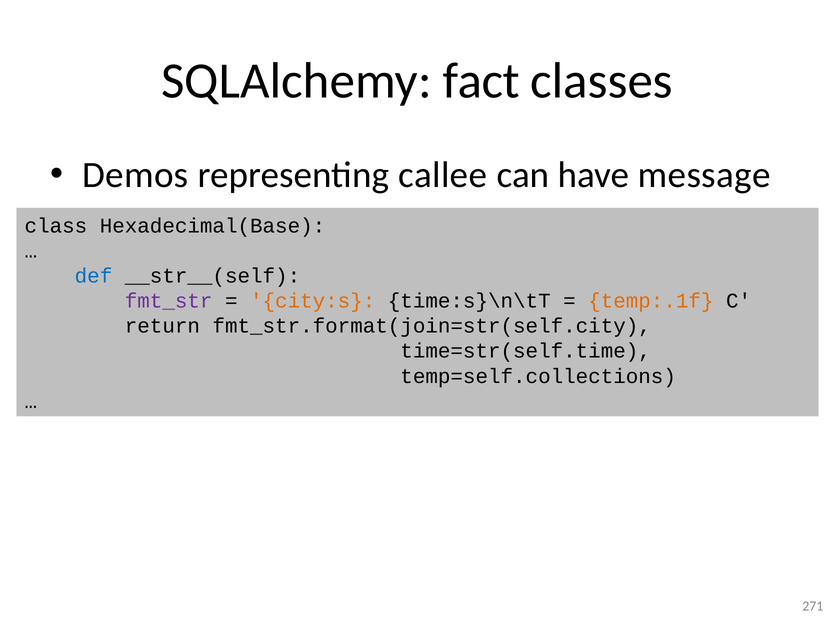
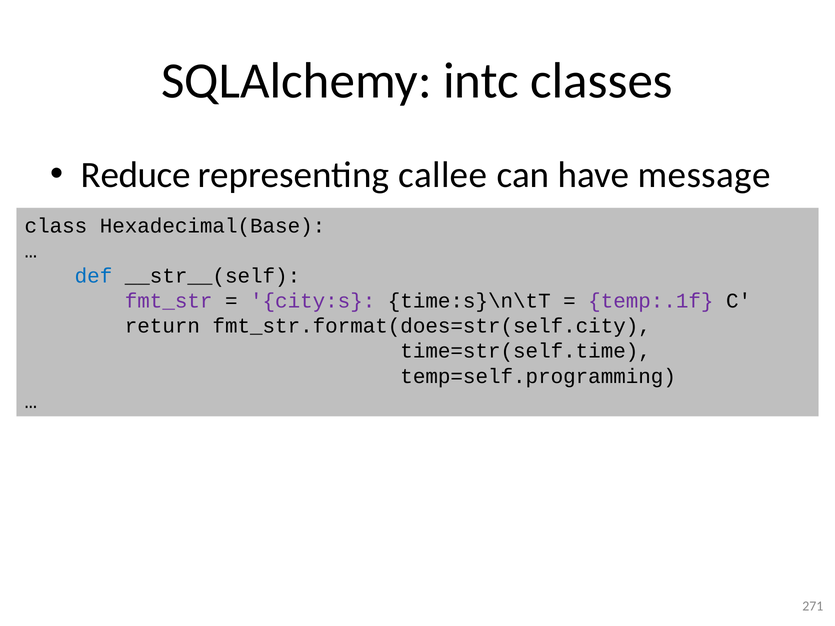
fact: fact -> intc (481, 81)
Demos: Demos -> Reduce (136, 175)
city:s colour: orange -> purple (313, 301)
temp:.1f colour: orange -> purple (651, 301)
fmt_str.format(join=str(self.city: fmt_str.format(join=str(self.city -> fmt_str.format(does=str(self.city (432, 326)
temp=self.collections: temp=self.collections -> temp=self.programming (538, 376)
